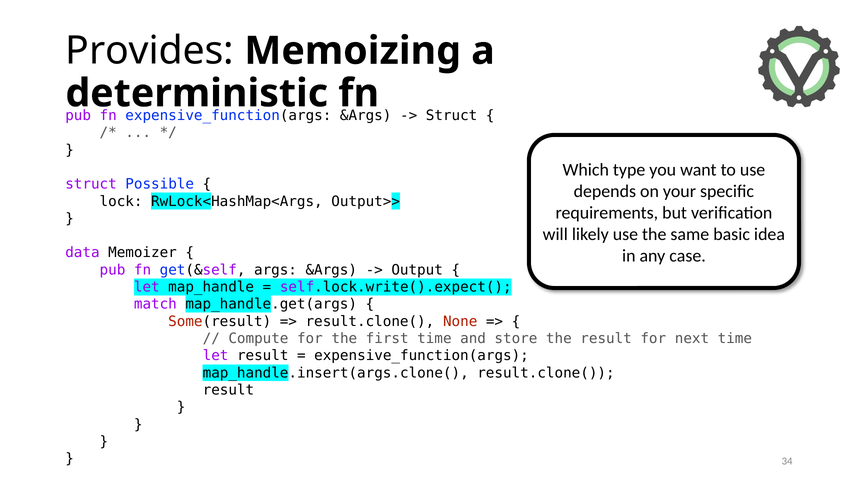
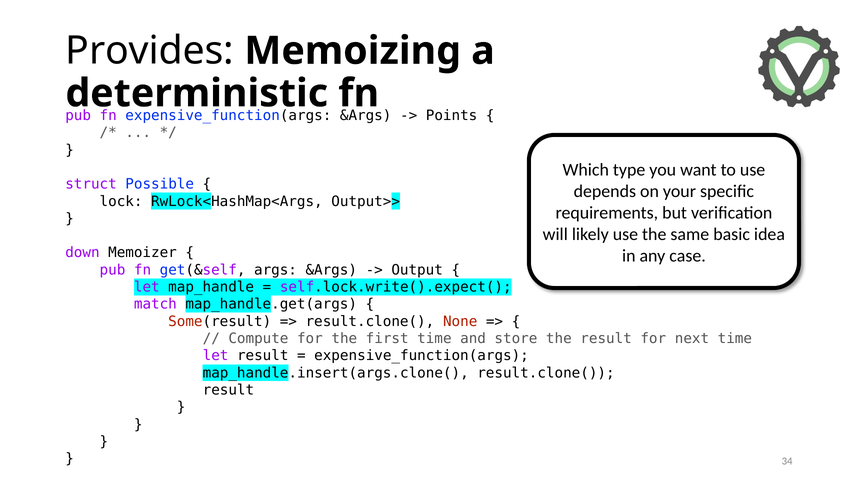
Struct: Struct -> Points (452, 115)
data: data -> down (82, 253)
